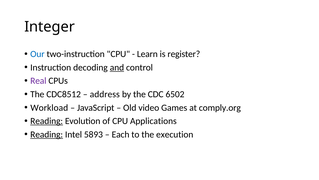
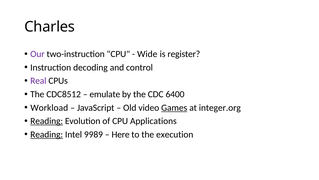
Integer: Integer -> Charles (50, 27)
Our colour: blue -> purple (37, 54)
Learn: Learn -> Wide (147, 54)
and underline: present -> none (117, 67)
address: address -> emulate (105, 94)
6502: 6502 -> 6400 (175, 94)
Games underline: none -> present (174, 107)
comply.org: comply.org -> integer.org (220, 107)
5893: 5893 -> 9989 (93, 134)
Each: Each -> Here (121, 134)
